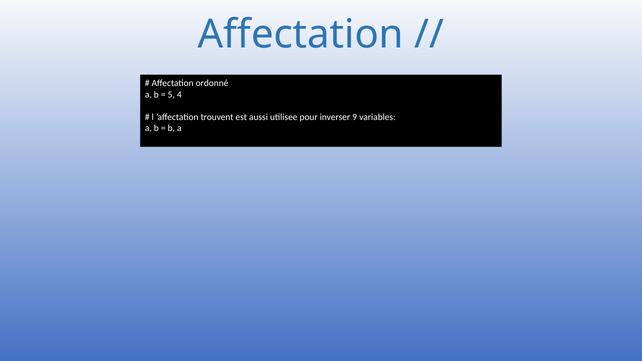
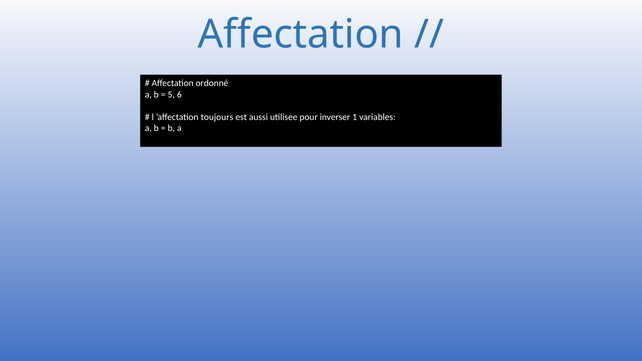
4: 4 -> 6 (179, 95)
trouvent: trouvent -> toujours (217, 117)
9: 9 -> 1 (355, 117)
